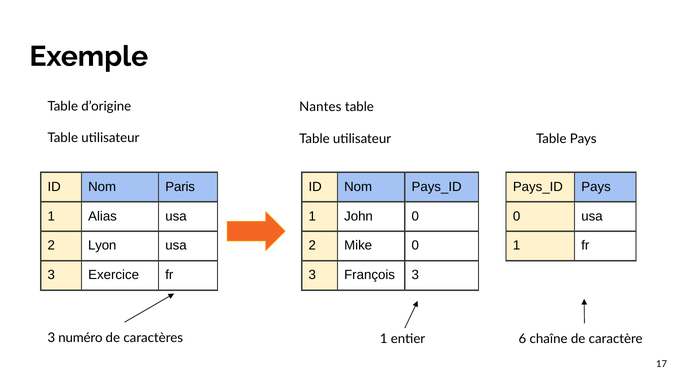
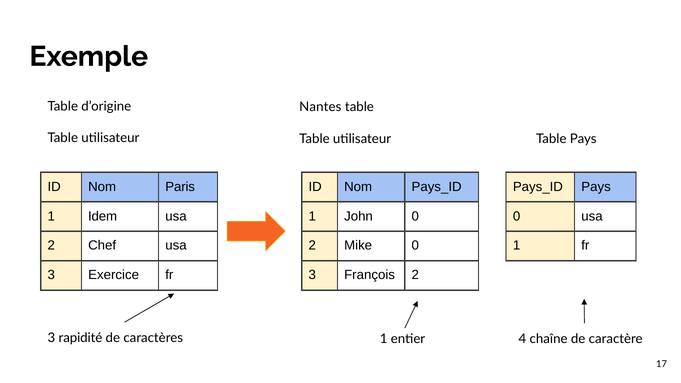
Alias: Alias -> Idem (103, 216)
Lyon: Lyon -> Chef (102, 246)
François 3: 3 -> 2 (415, 275)
numéro: numéro -> rapidité (80, 338)
6: 6 -> 4 (522, 339)
